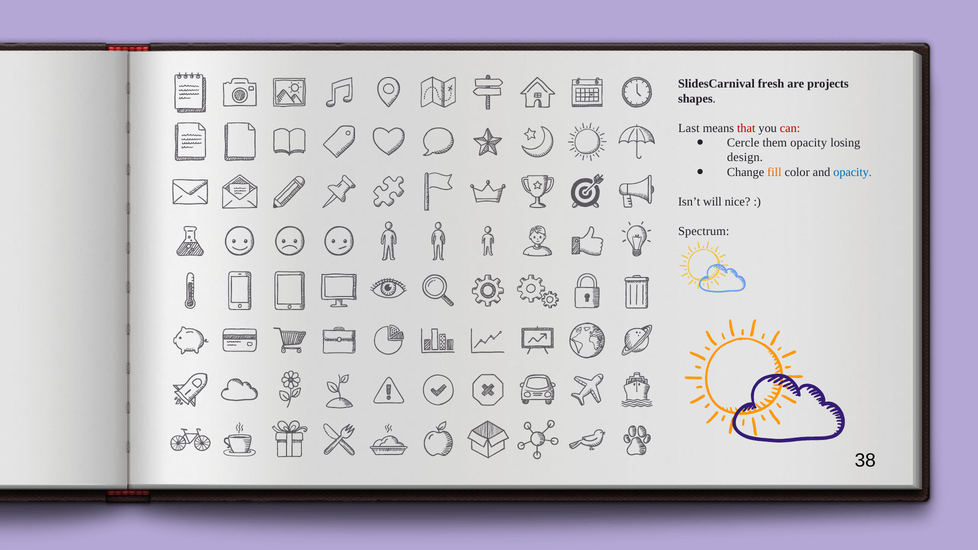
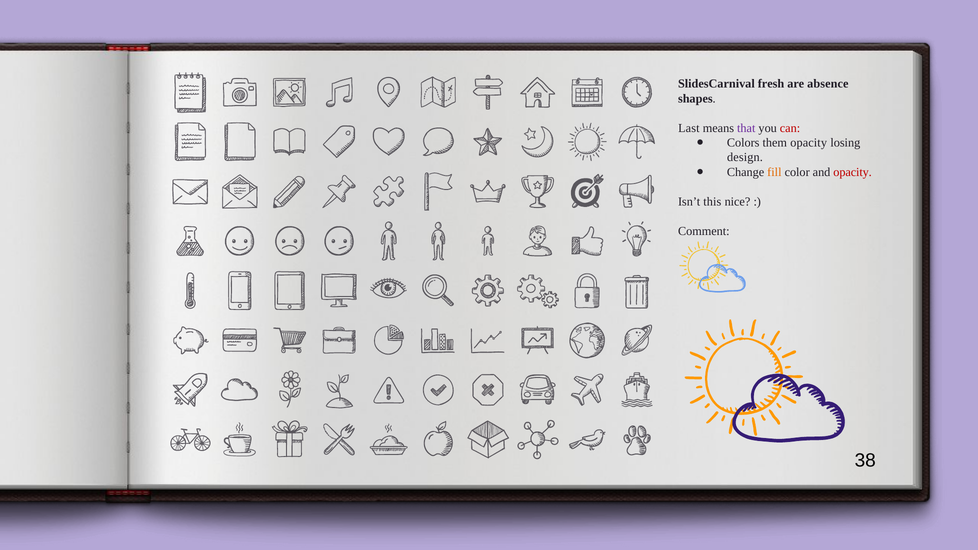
projects: projects -> absence (828, 84)
that colour: red -> purple (746, 128)
Cercle: Cercle -> Colors (743, 143)
opacity colour: blue -> red (853, 172)
will: will -> this (712, 202)
Spectrum: Spectrum -> Comment (704, 231)
